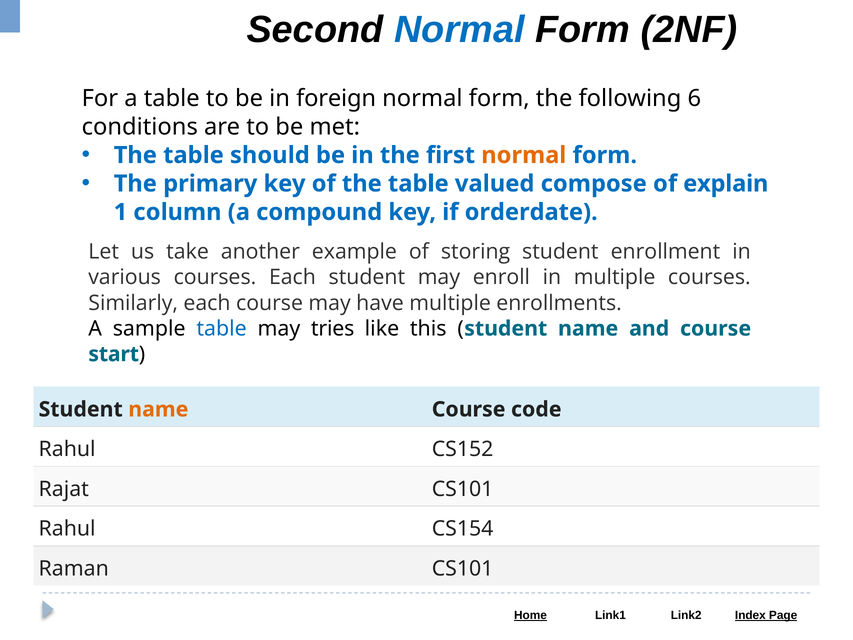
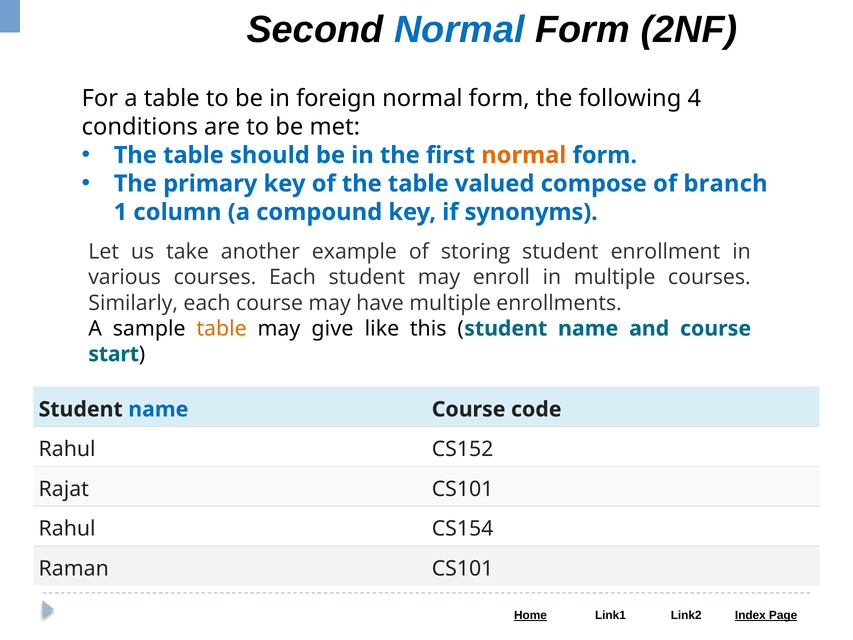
6: 6 -> 4 (694, 98)
explain: explain -> branch (726, 184)
orderdate: orderdate -> synonyms (531, 212)
table colour: blue -> orange (222, 328)
tries: tries -> give (332, 328)
name colour: orange -> blue (158, 409)
